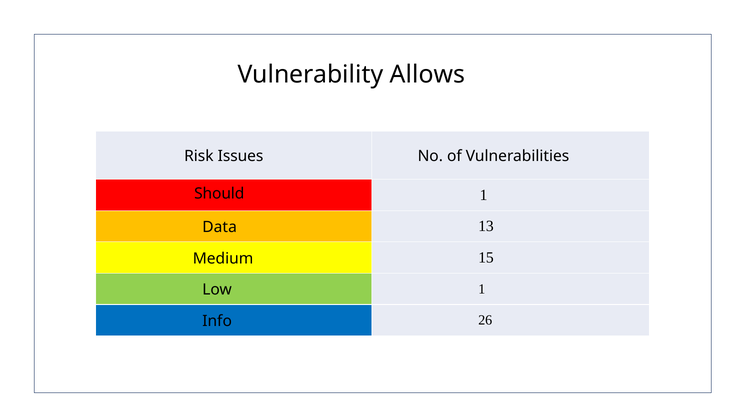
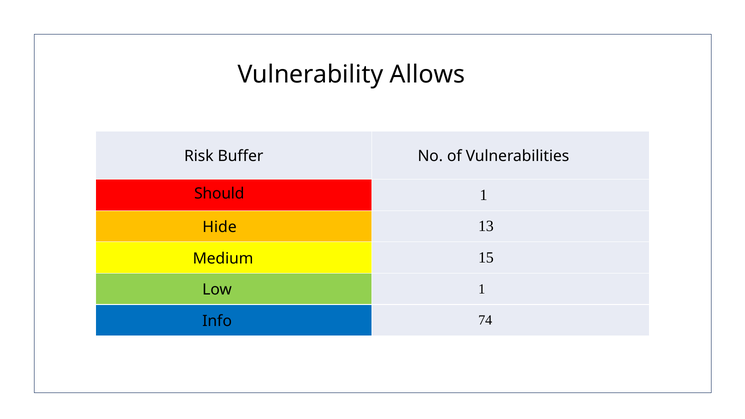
Issues: Issues -> Buffer (240, 156)
Data: Data -> Hide (220, 227)
26: 26 -> 74 (485, 320)
